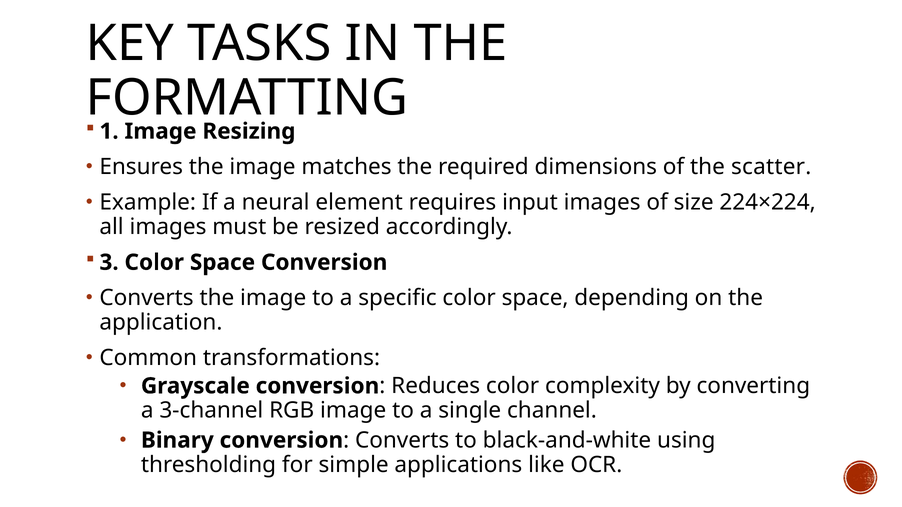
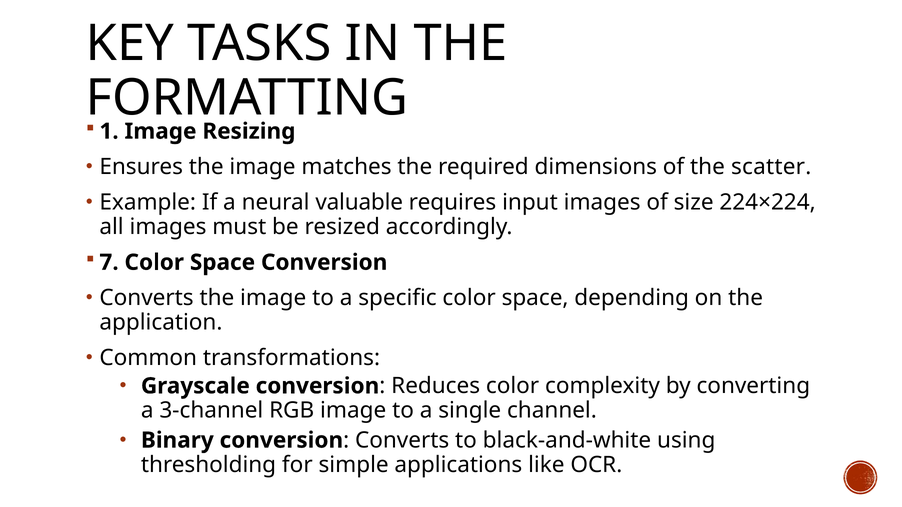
element: element -> valuable (359, 203)
3: 3 -> 7 (109, 263)
